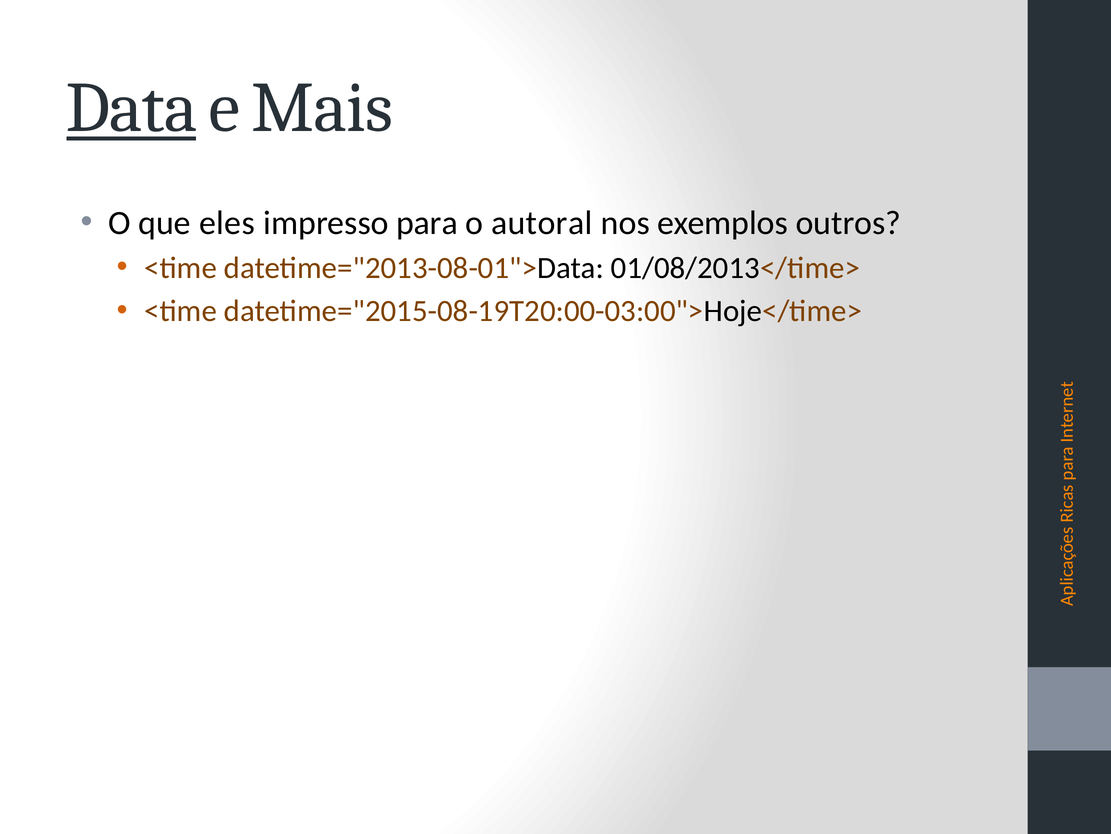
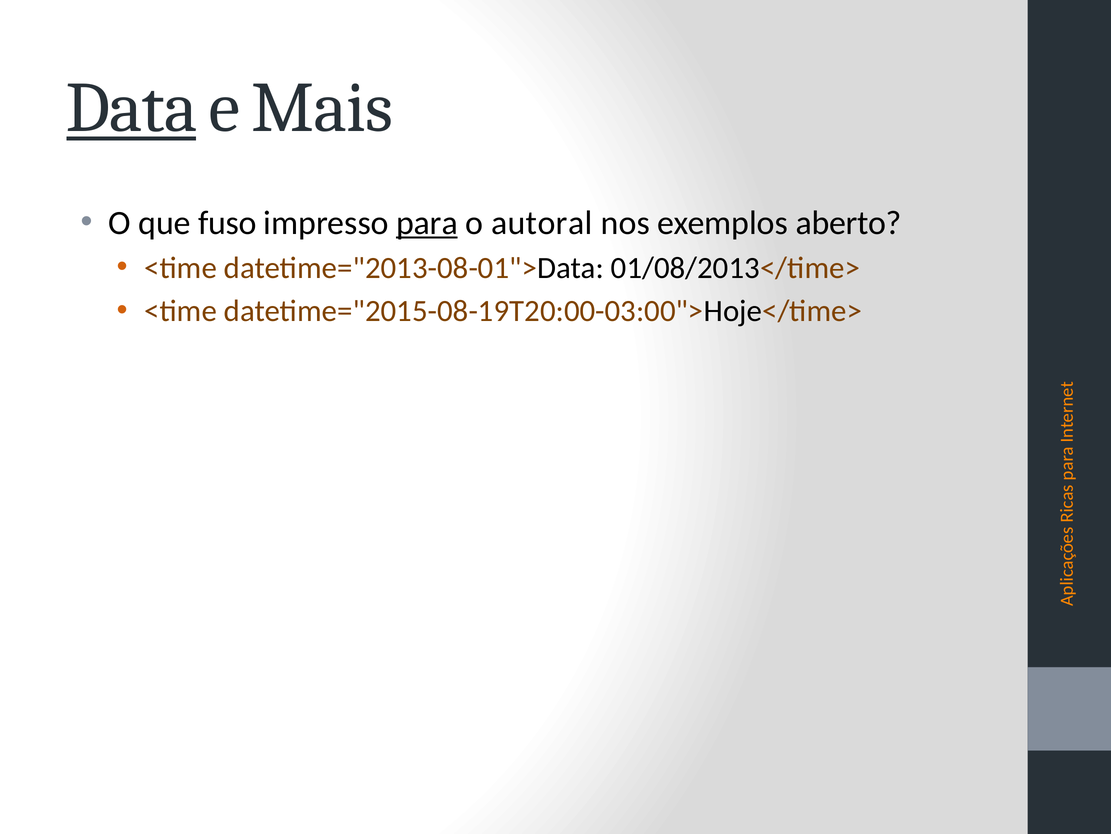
eles: eles -> fuso (227, 223)
para underline: none -> present (427, 223)
outros: outros -> aberto (849, 223)
